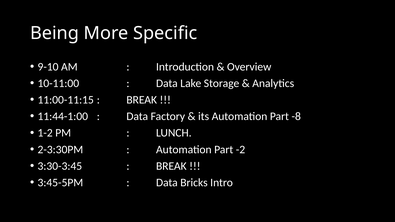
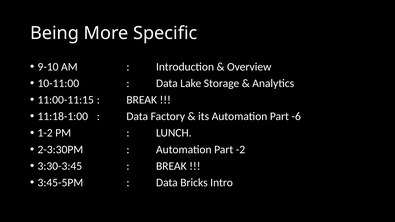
11:44-1:00: 11:44-1:00 -> 11:18-1:00 (63, 116)
-8: -8 -> -6 (296, 116)
